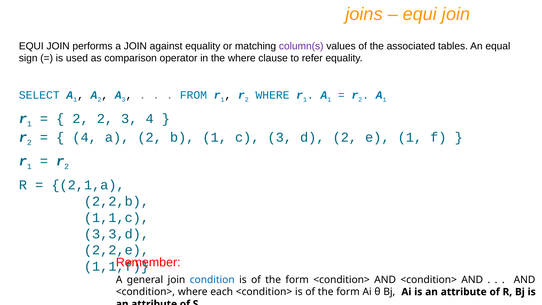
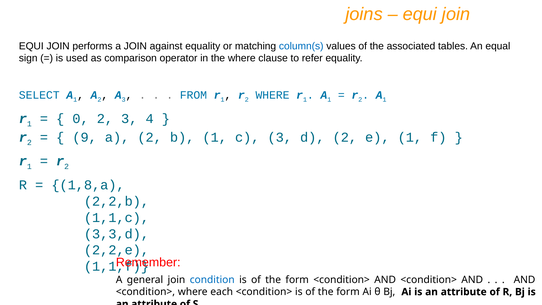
column(s colour: purple -> blue (301, 46)
2: 2 -> 0 (81, 119)
4: 4 -> 9 (85, 137)
2,1,a: 2,1,a -> 1,8,a (88, 185)
